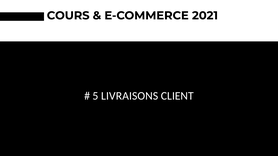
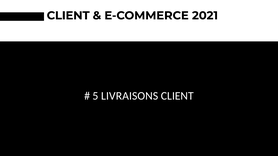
COURS: COURS -> CLIENT (68, 16)
